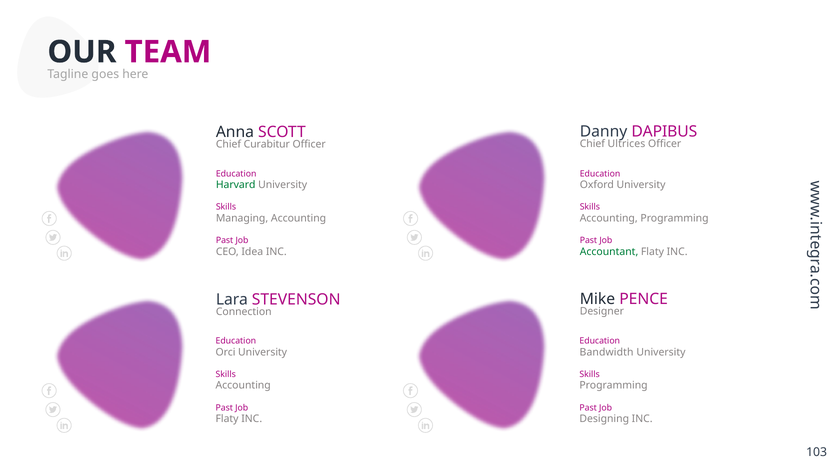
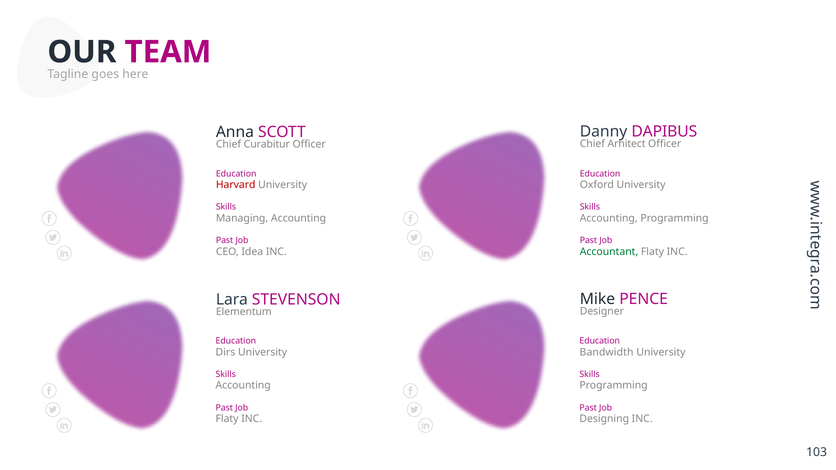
Ultrices: Ultrices -> Arhitect (627, 144)
Harvard colour: green -> red (236, 185)
Connection: Connection -> Elementum (244, 312)
Orci: Orci -> Dirs (225, 352)
